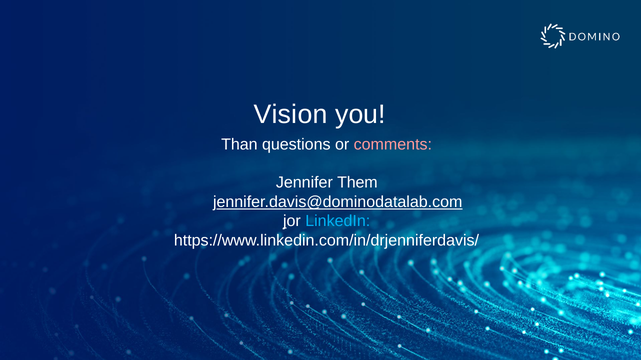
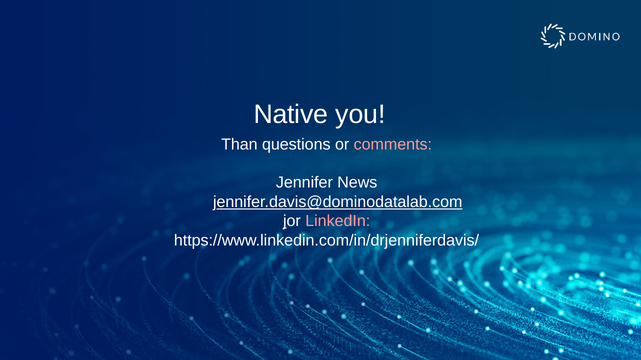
Vision: Vision -> Native (291, 115)
Them: Them -> News (357, 183)
LinkedIn colour: light blue -> pink (338, 221)
